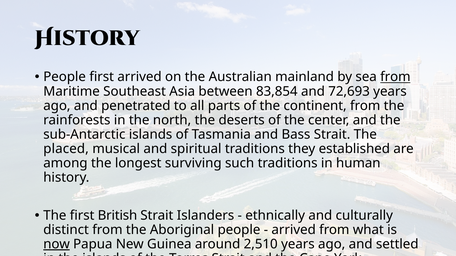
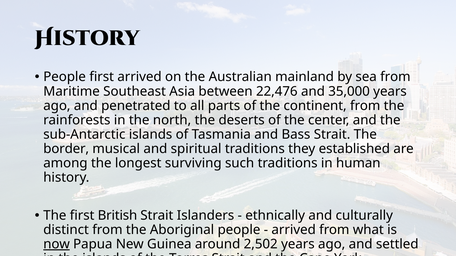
from underline: present -> none (395, 77)
83,854: 83,854 -> 22,476 (277, 91)
72,693: 72,693 -> 35,000 (349, 91)
placed: placed -> border (66, 149)
2,510: 2,510 -> 2,502 (261, 245)
